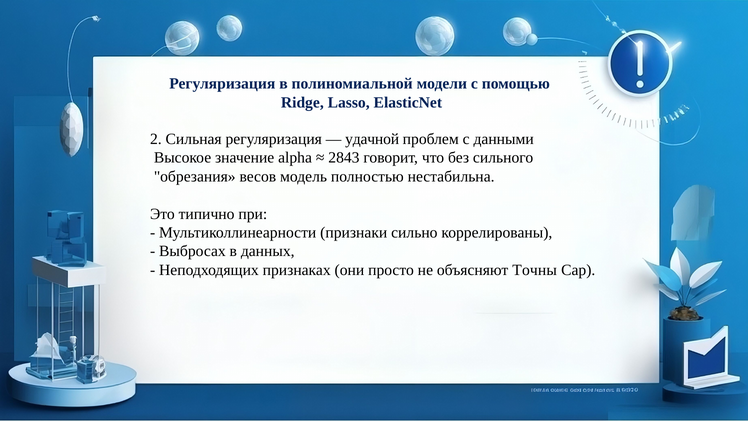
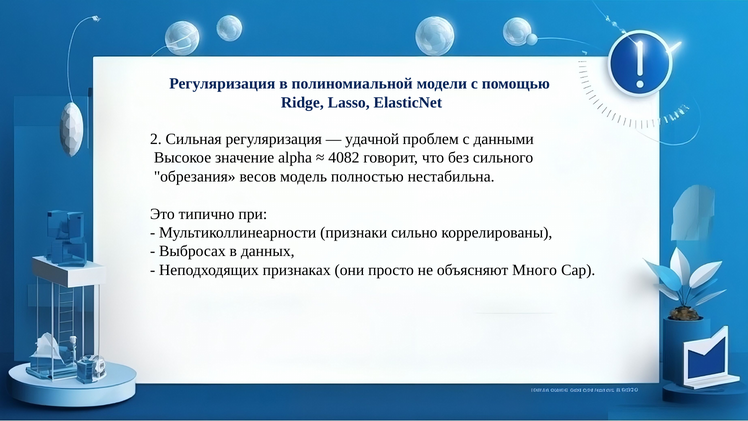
2843: 2843 -> 4082 (344, 158)
Точны: Точны -> Много (535, 270)
